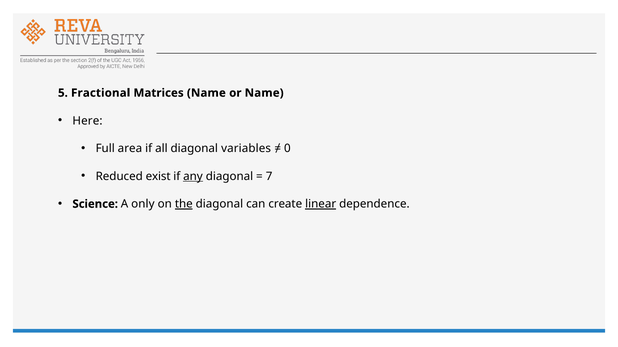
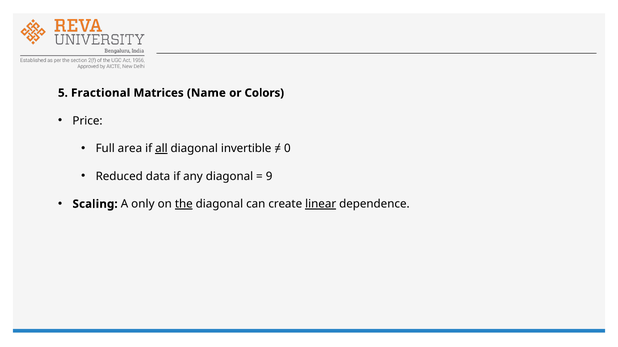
or Name: Name -> Colors (264, 93)
Here: Here -> Price (88, 121)
all underline: none -> present (161, 149)
variables: variables -> invertible (246, 149)
exist: exist -> data (158, 177)
any underline: present -> none (193, 177)
7: 7 -> 9 (269, 177)
Science: Science -> Scaling (95, 204)
